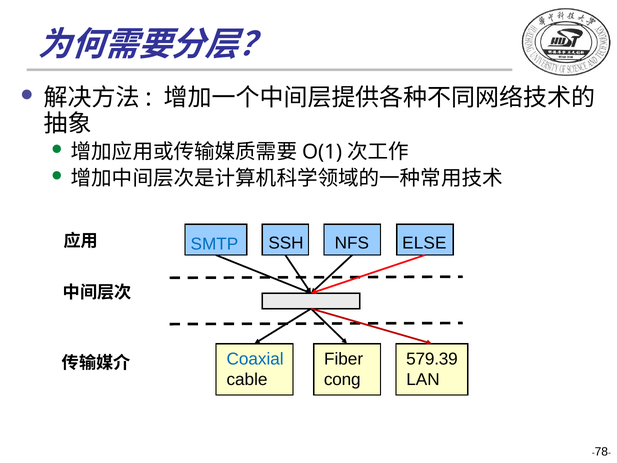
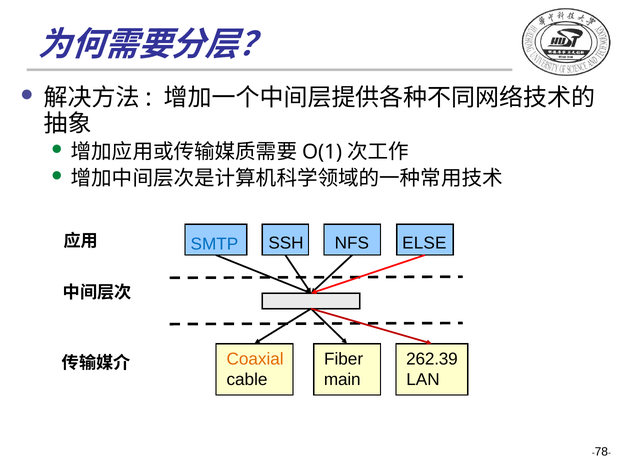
Coaxial colour: blue -> orange (255, 359)
579.39: 579.39 -> 262.39 (432, 359)
cong: cong -> main (342, 379)
